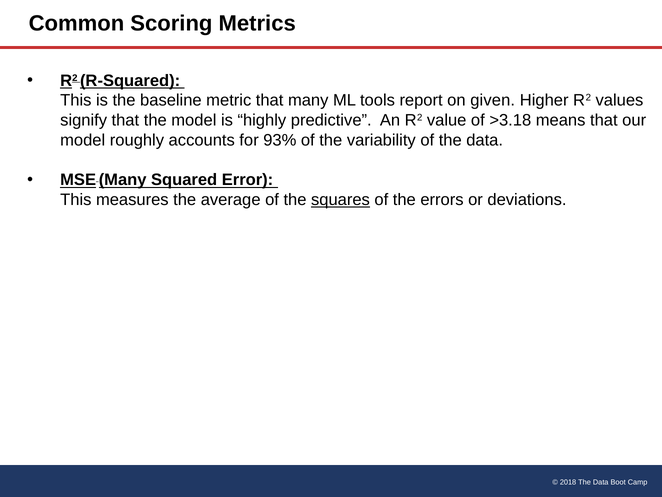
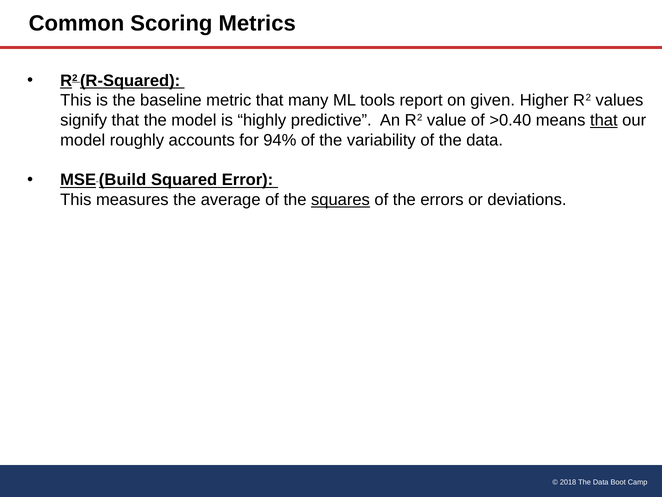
>3.18: >3.18 -> >0.40 (510, 120)
that underline: none -> present (604, 120)
93%: 93% -> 94% (280, 140)
MSE Many: Many -> Build (123, 180)
